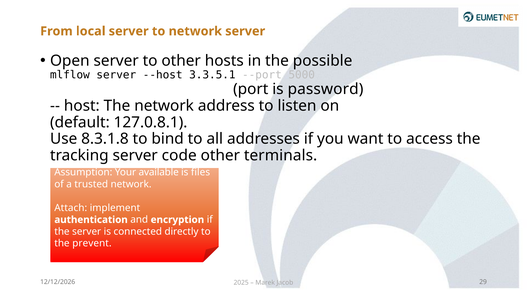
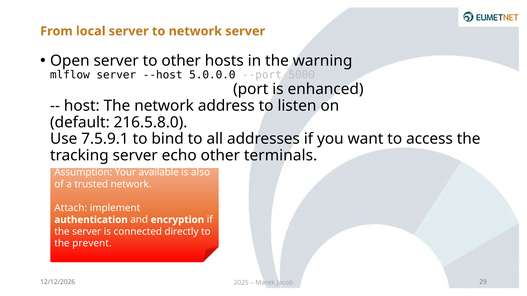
possible: possible -> warning (323, 61)
3.3.5.1: 3.3.5.1 -> 5.0.0.0 (212, 75)
password: password -> enhanced (326, 89)
127.0.8.1: 127.0.8.1 -> 216.5.8.0 (151, 122)
8.3.1.8: 8.3.1.8 -> 7.5.9.1 (105, 139)
code: code -> echo (179, 156)
files: files -> also (201, 173)
